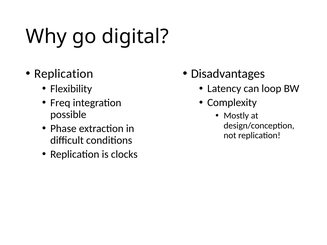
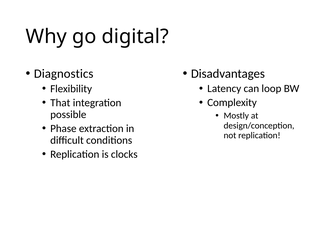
Replication: Replication -> Diagnostics (64, 74)
Freq: Freq -> That (60, 103)
